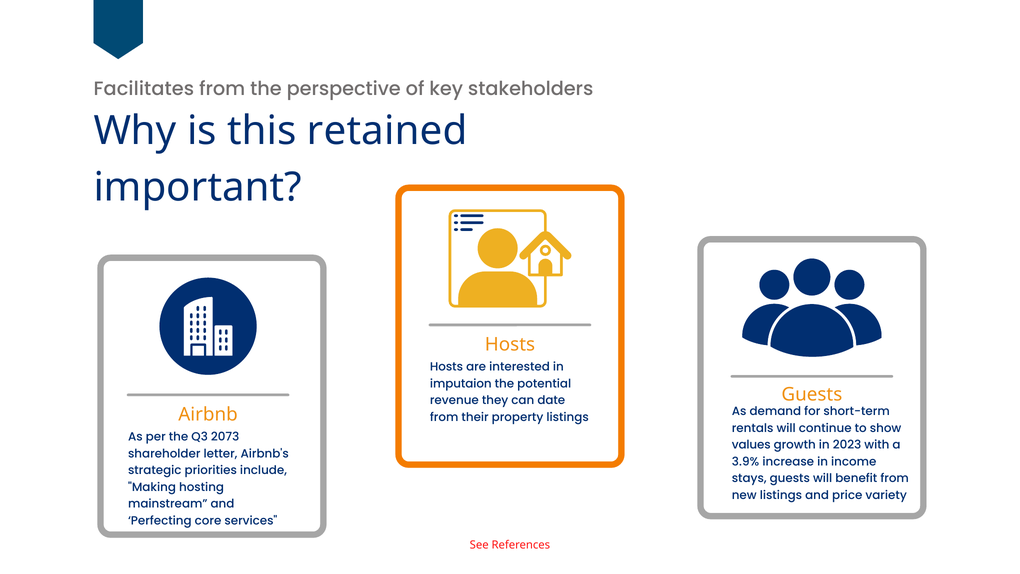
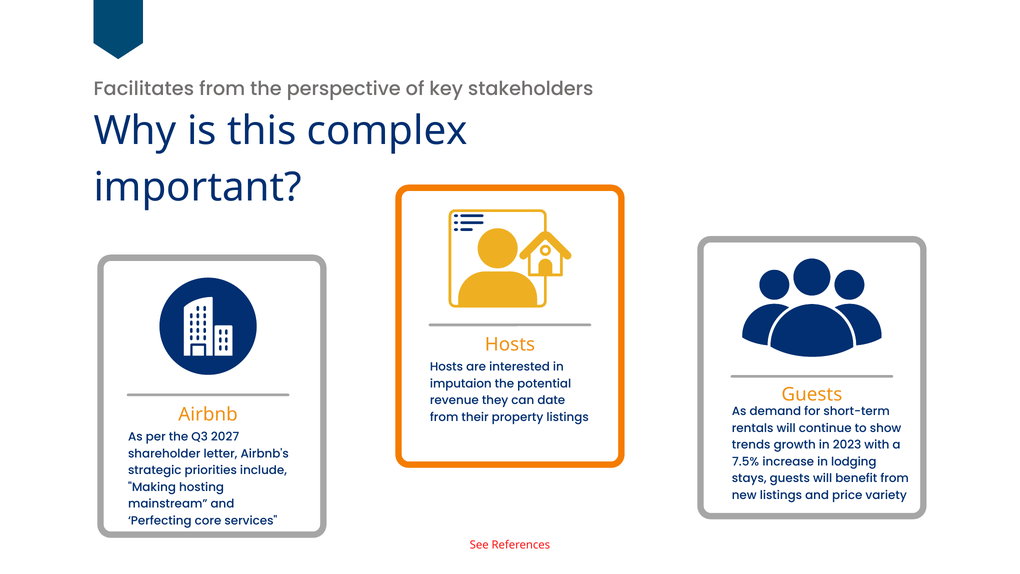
retained: retained -> complex (387, 131)
2073: 2073 -> 2027 (225, 437)
values: values -> trends (751, 445)
3.9%: 3.9% -> 7.5% (745, 461)
income: income -> lodging (854, 461)
